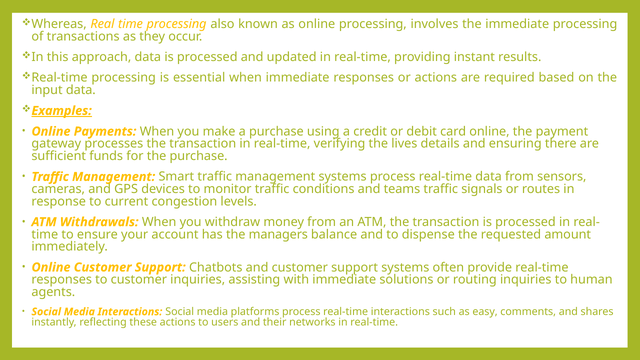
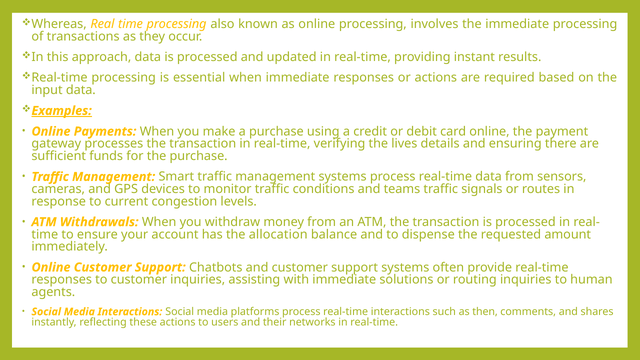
managers: managers -> allocation (278, 234)
easy: easy -> then (485, 312)
